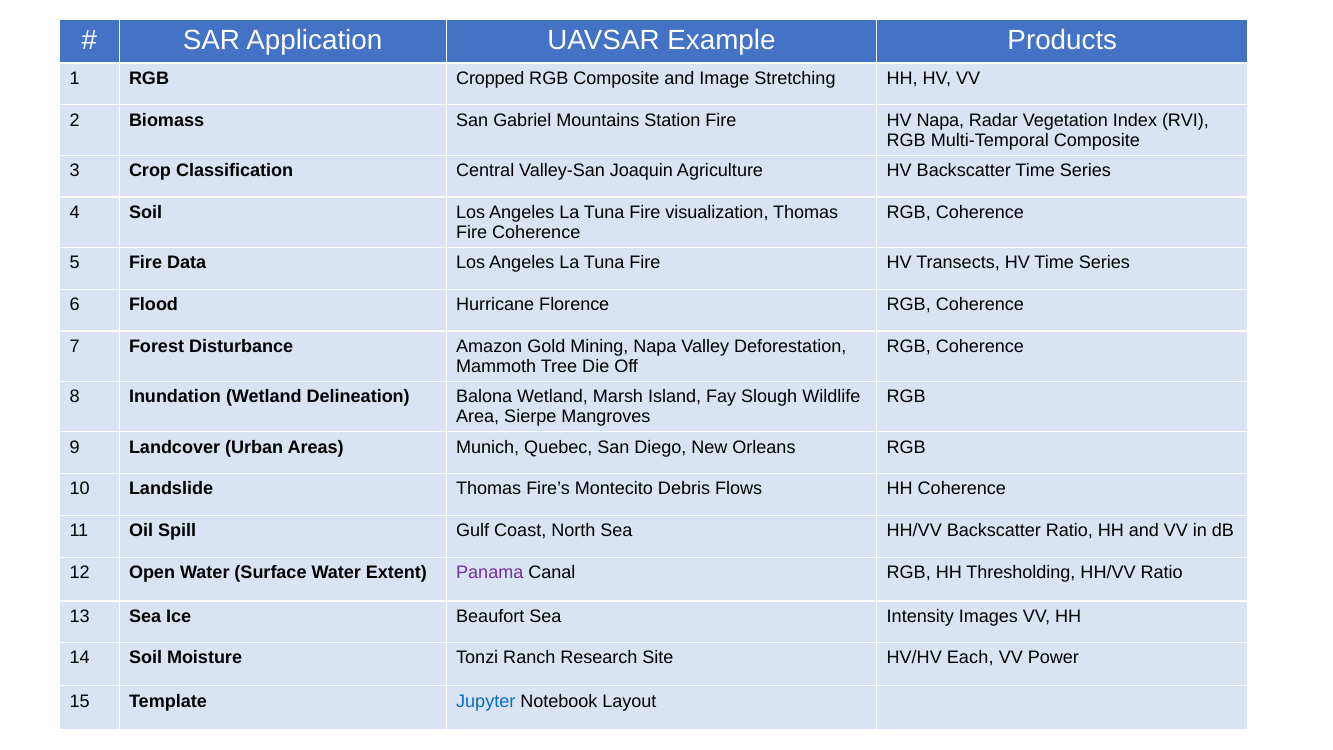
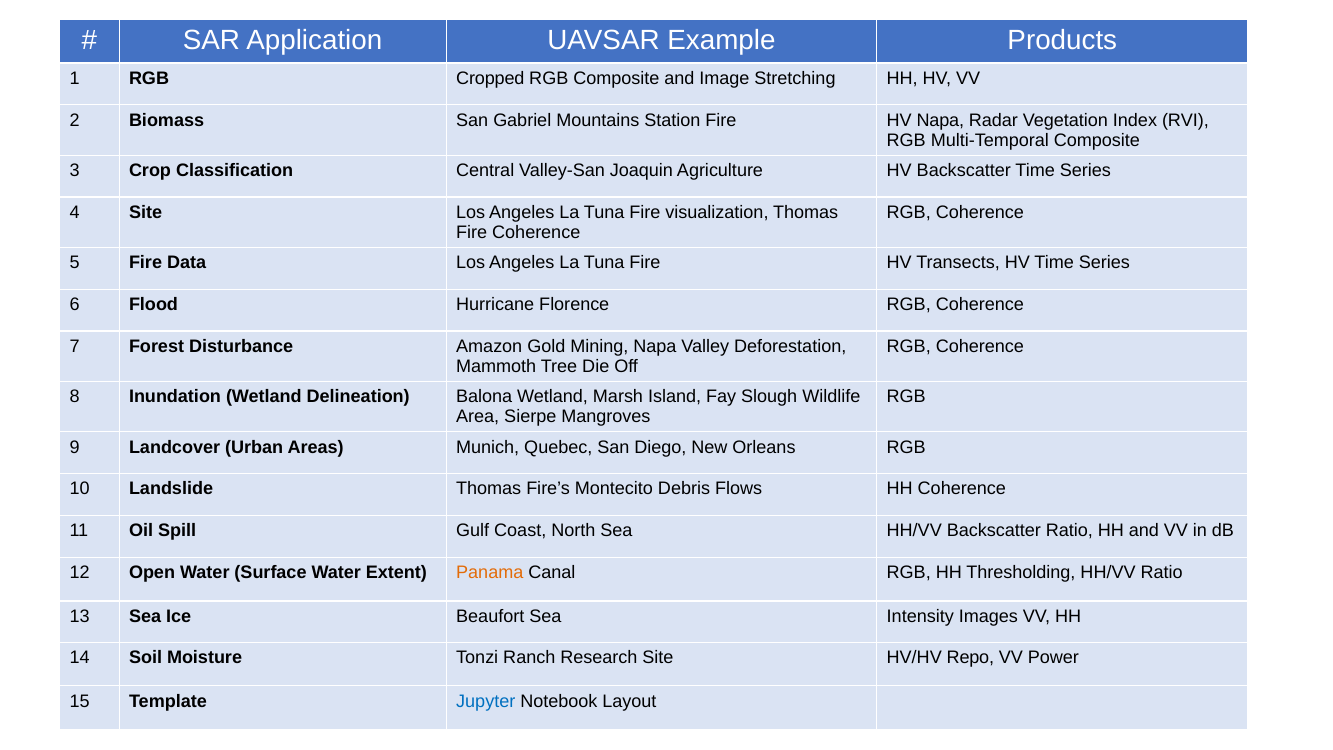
4 Soil: Soil -> Site (146, 212)
Panama colour: purple -> orange (490, 572)
Each: Each -> Repo (970, 657)
